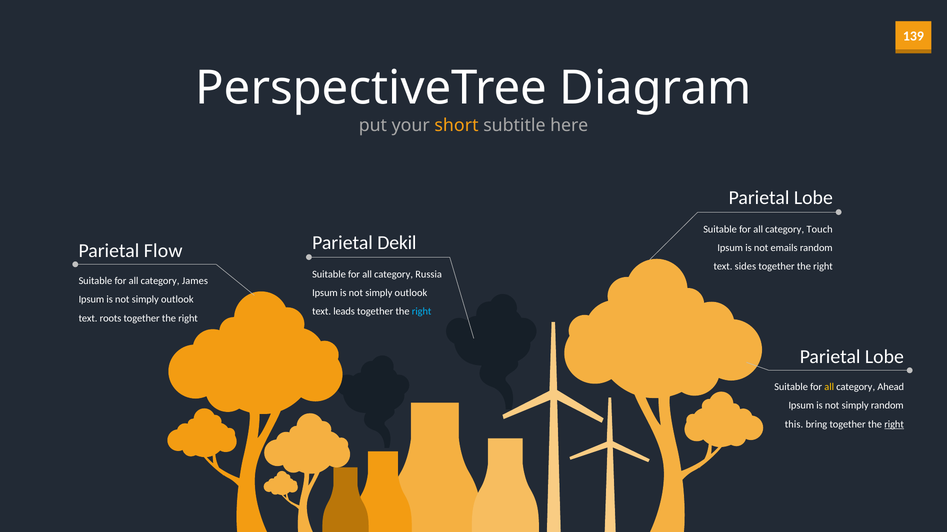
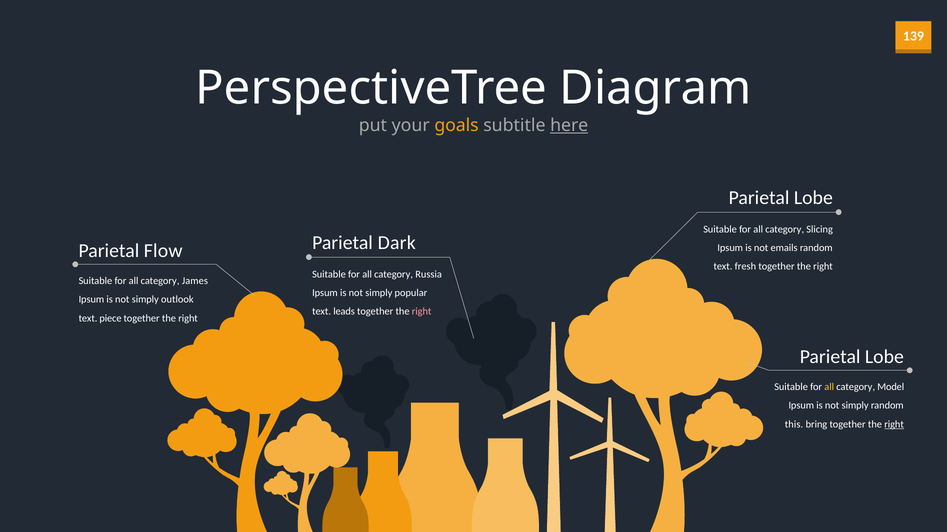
short: short -> goals (457, 125)
here underline: none -> present (569, 125)
Touch: Touch -> Slicing (820, 229)
Dekil: Dekil -> Dark (397, 243)
sides: sides -> fresh (745, 267)
outlook: outlook -> popular (411, 293)
right colour: light blue -> pink (422, 312)
roots: roots -> piece (111, 319)
Ahead: Ahead -> Model (891, 387)
